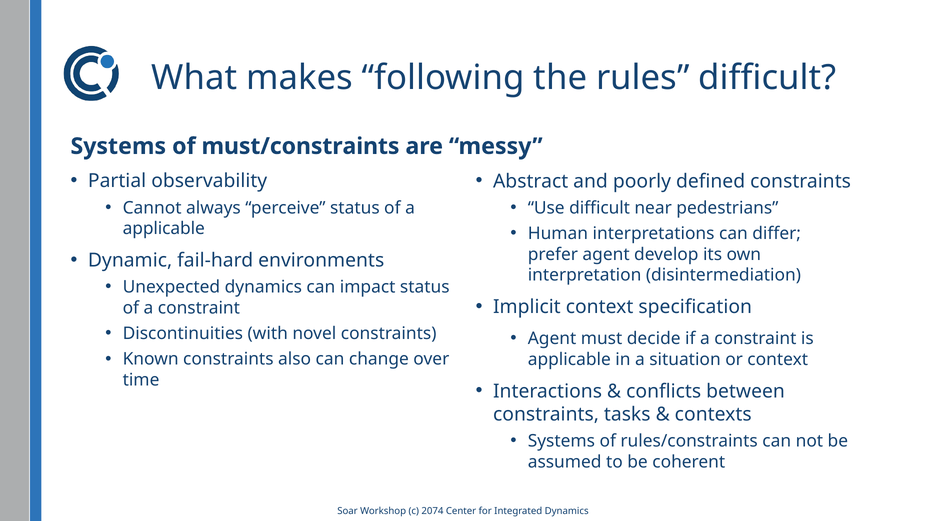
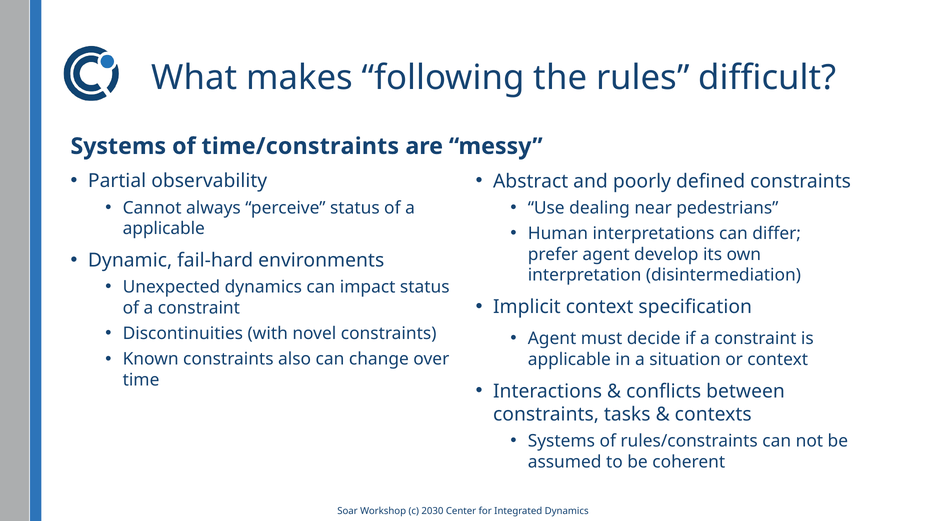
must/constraints: must/constraints -> time/constraints (300, 146)
Use difficult: difficult -> dealing (600, 208)
2074: 2074 -> 2030 (432, 511)
